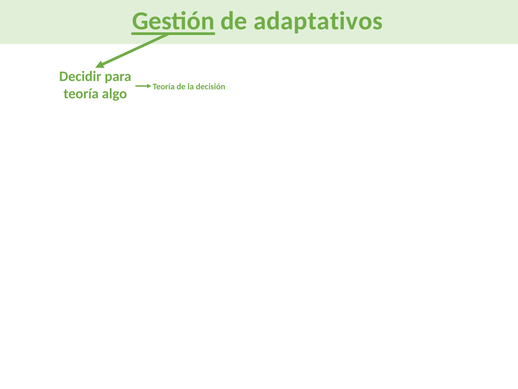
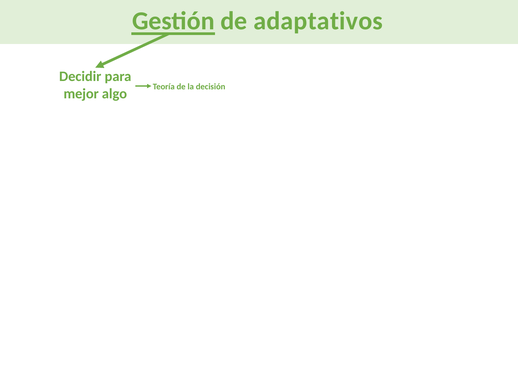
teoría: teoría -> mejor (81, 94)
